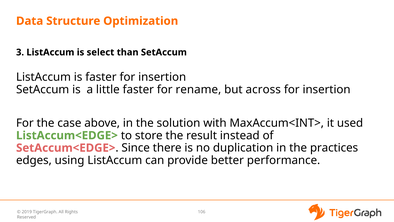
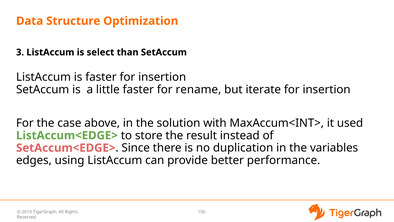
across: across -> iterate (263, 89)
practices: practices -> variables (334, 148)
